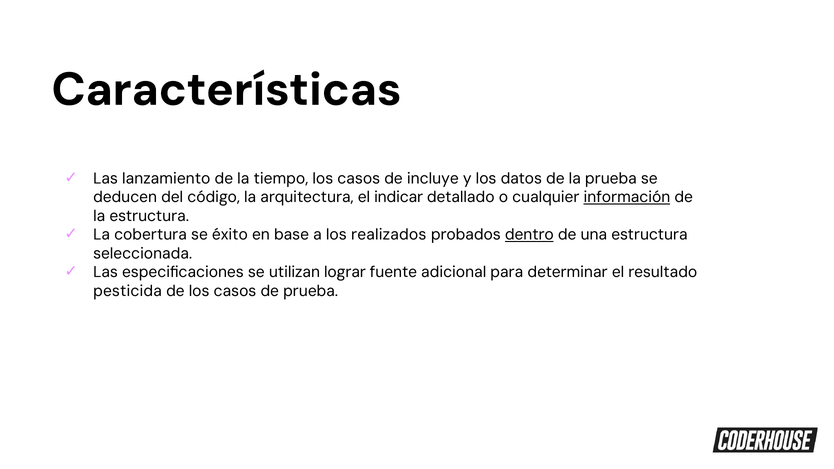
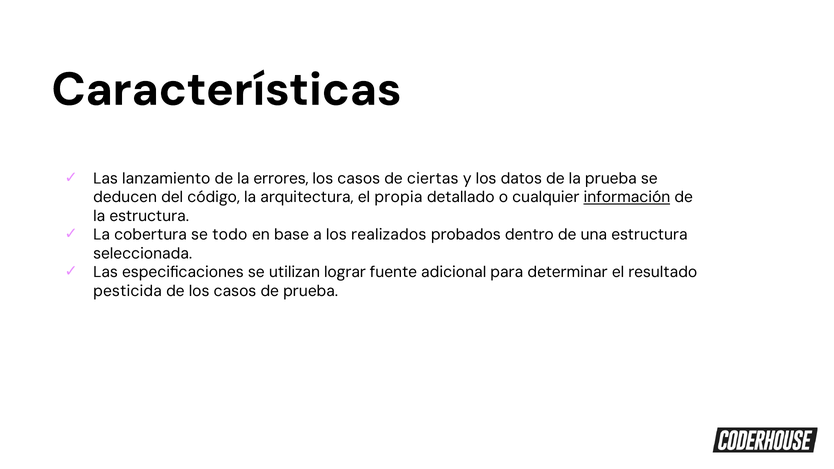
tiempo: tiempo -> errores (281, 179)
incluye: incluye -> ciertas (433, 179)
indicar: indicar -> propia (399, 197)
éxito: éxito -> todo (230, 235)
dentro underline: present -> none (529, 235)
